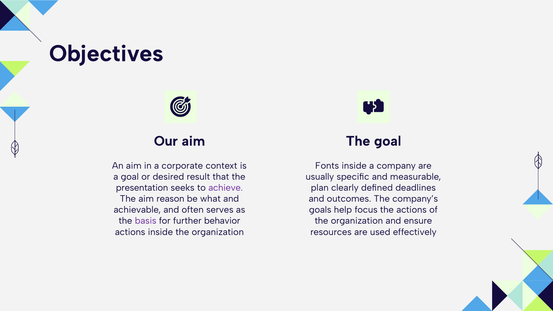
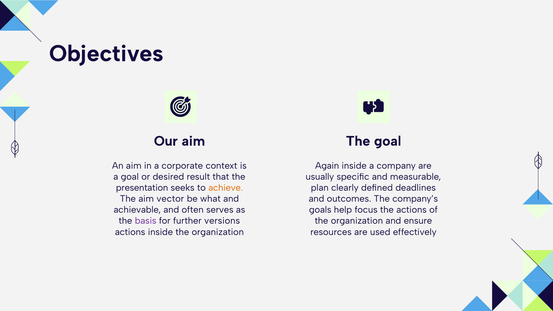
Fonts: Fonts -> Again (327, 166)
achieve colour: purple -> orange (226, 188)
reason: reason -> vector (170, 199)
behavior: behavior -> versions (222, 221)
